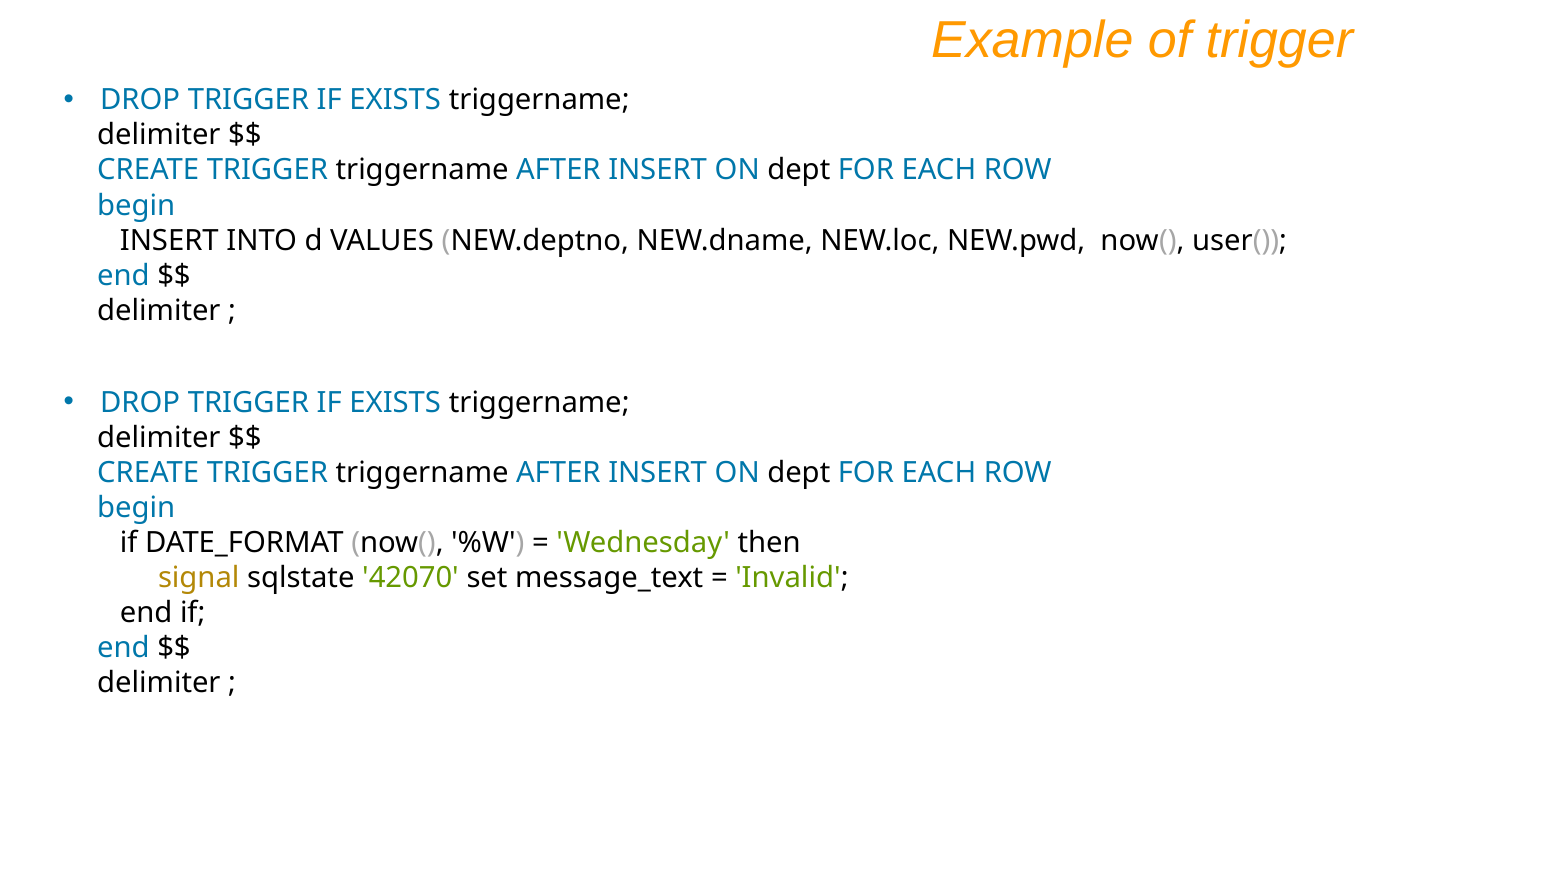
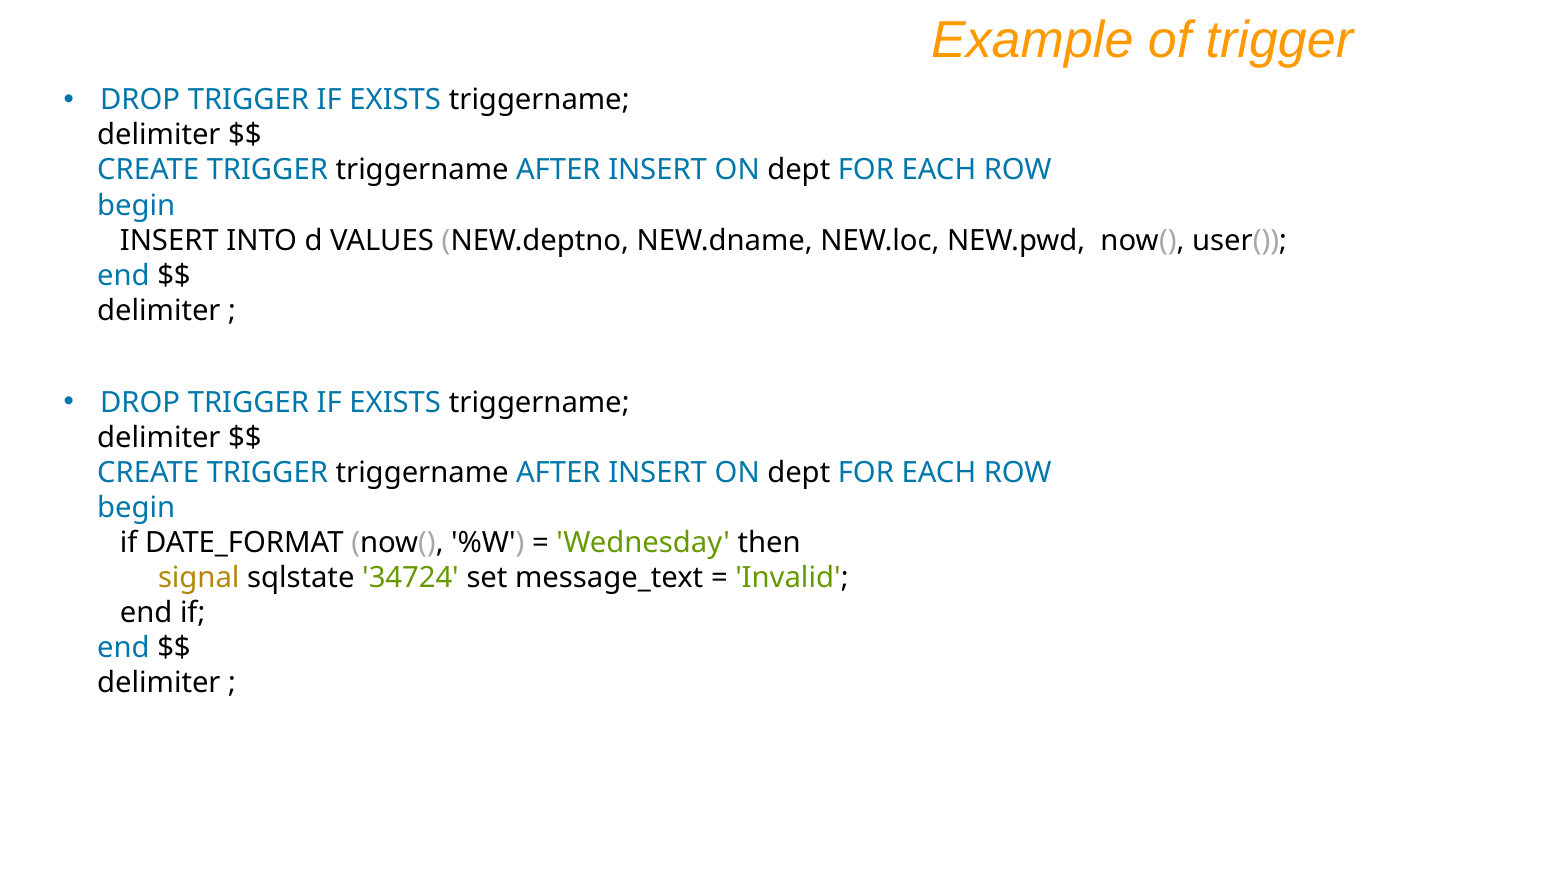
42070: 42070 -> 34724 (411, 578)
